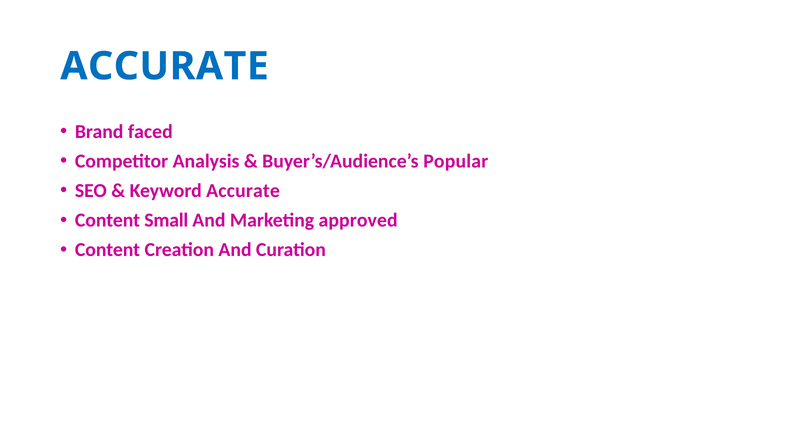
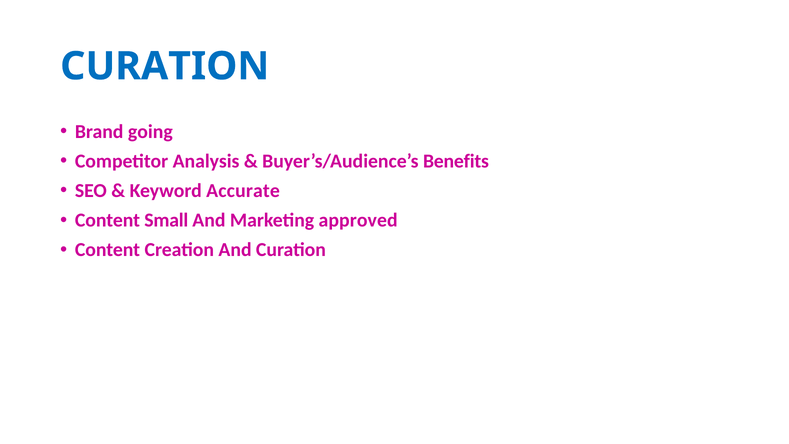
ACCURATE: ACCURATE -> CURATION (165, 66)
faced: faced -> going (150, 132)
Popular: Popular -> Benefits (456, 161)
